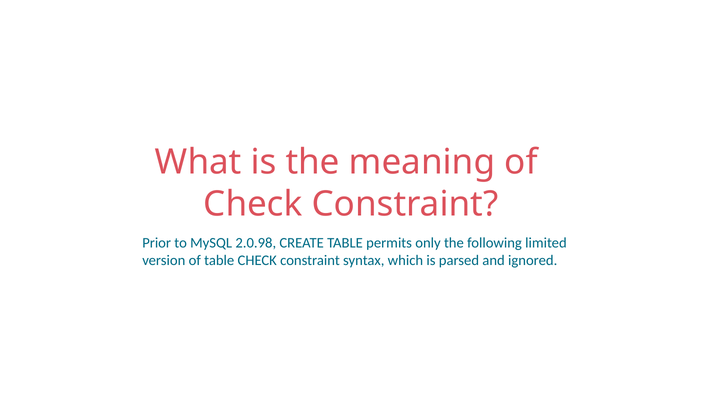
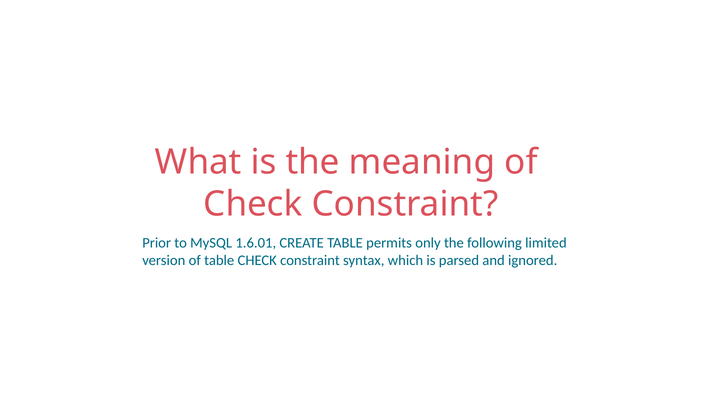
2.0.98: 2.0.98 -> 1.6.01 (256, 243)
